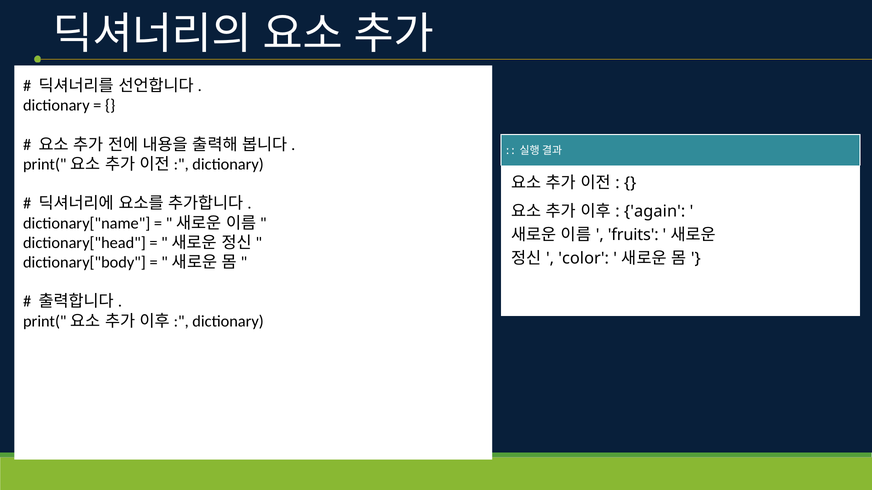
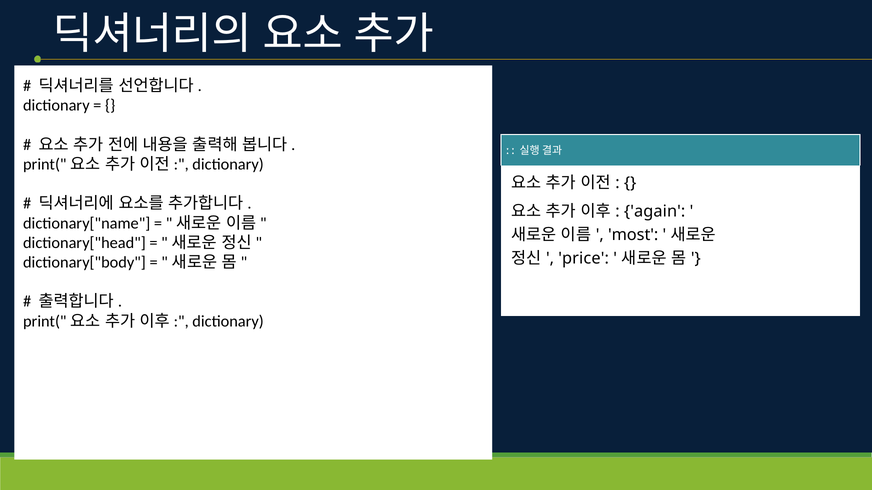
fruits: fruits -> most (633, 235)
color: color -> price (584, 259)
